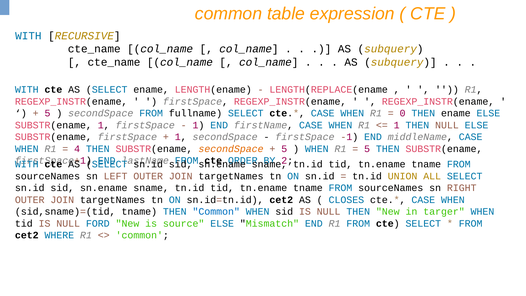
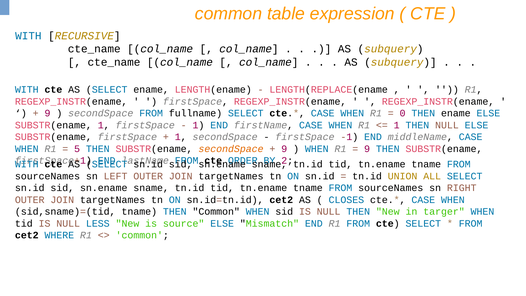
5: 5 -> 9 (48, 113)
4: 4 -> 5 (77, 149)
5: 5 -> 9 (284, 149)
5: 5 -> 9 (367, 149)
Common colour: blue -> black (216, 212)
FORD: FORD -> LESS (98, 223)
